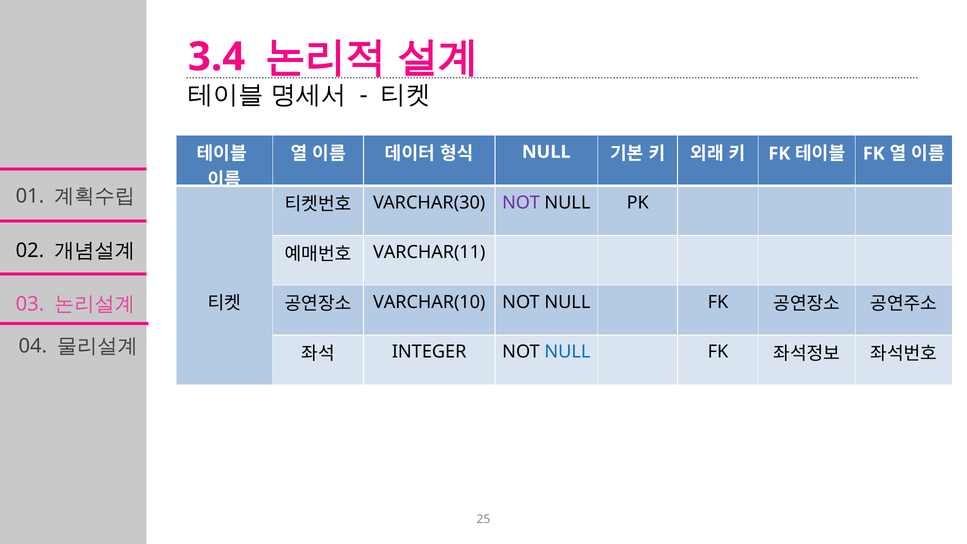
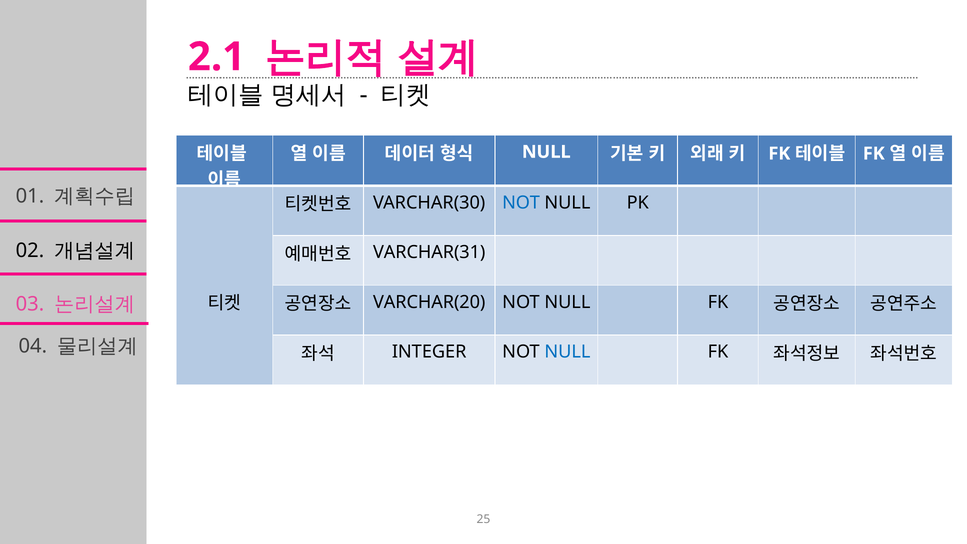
3.4: 3.4 -> 2.1 (217, 57)
NOT colour: purple -> blue (521, 203)
VARCHAR(11: VARCHAR(11 -> VARCHAR(31 (429, 252)
VARCHAR(10: VARCHAR(10 -> VARCHAR(20 (429, 302)
